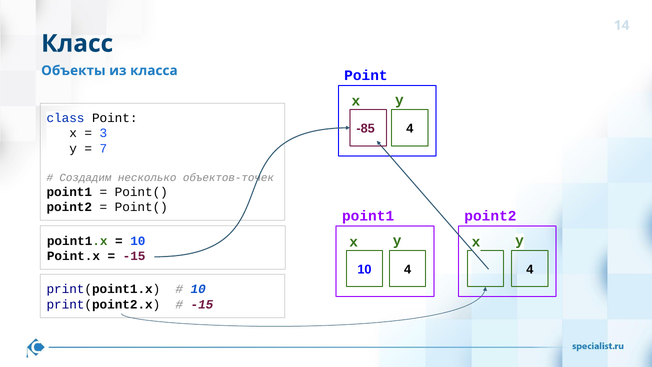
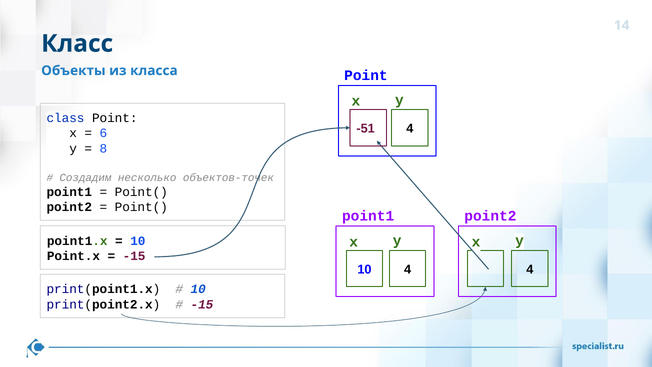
-85: -85 -> -51 (366, 129)
3: 3 -> 6 (103, 133)
7: 7 -> 8 (103, 148)
